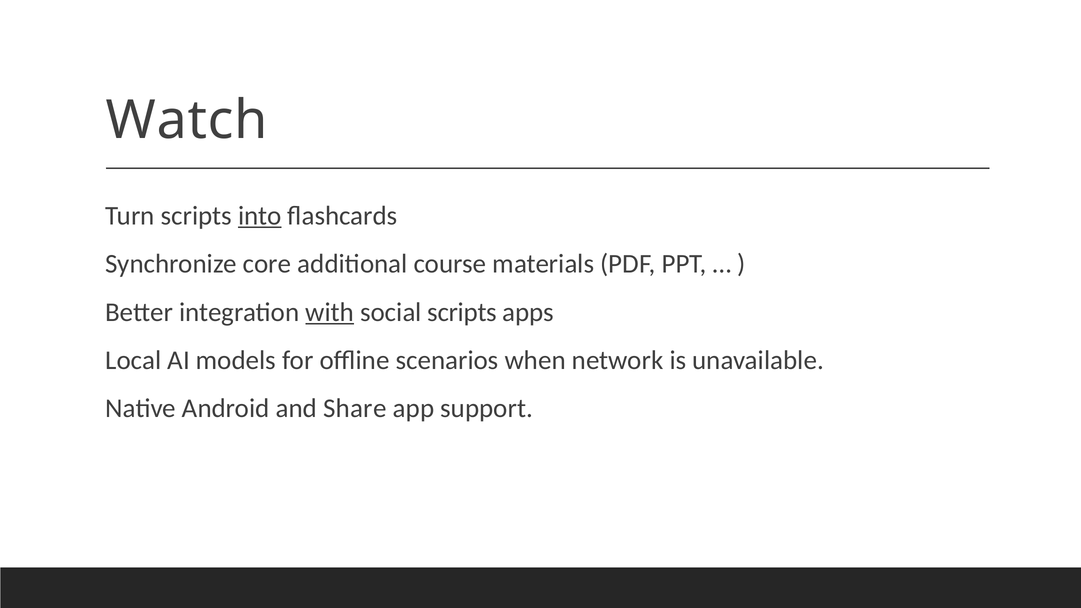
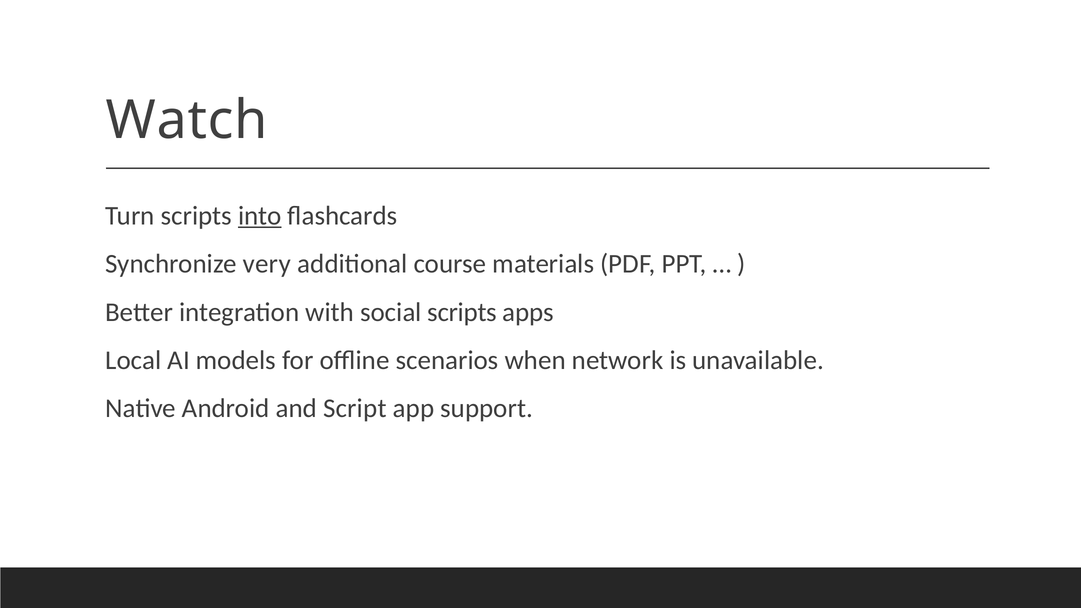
core: core -> very (267, 264)
with underline: present -> none (330, 312)
Share: Share -> Script (355, 409)
